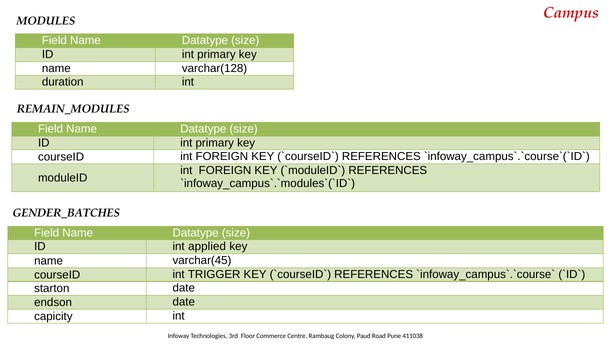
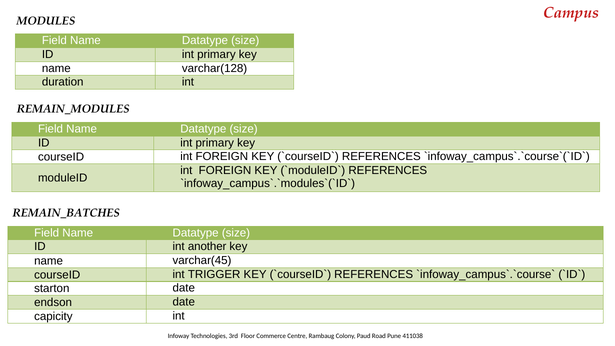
GENDER_BATCHES: GENDER_BATCHES -> REMAIN_BATCHES (66, 213)
applied: applied -> another (207, 247)
